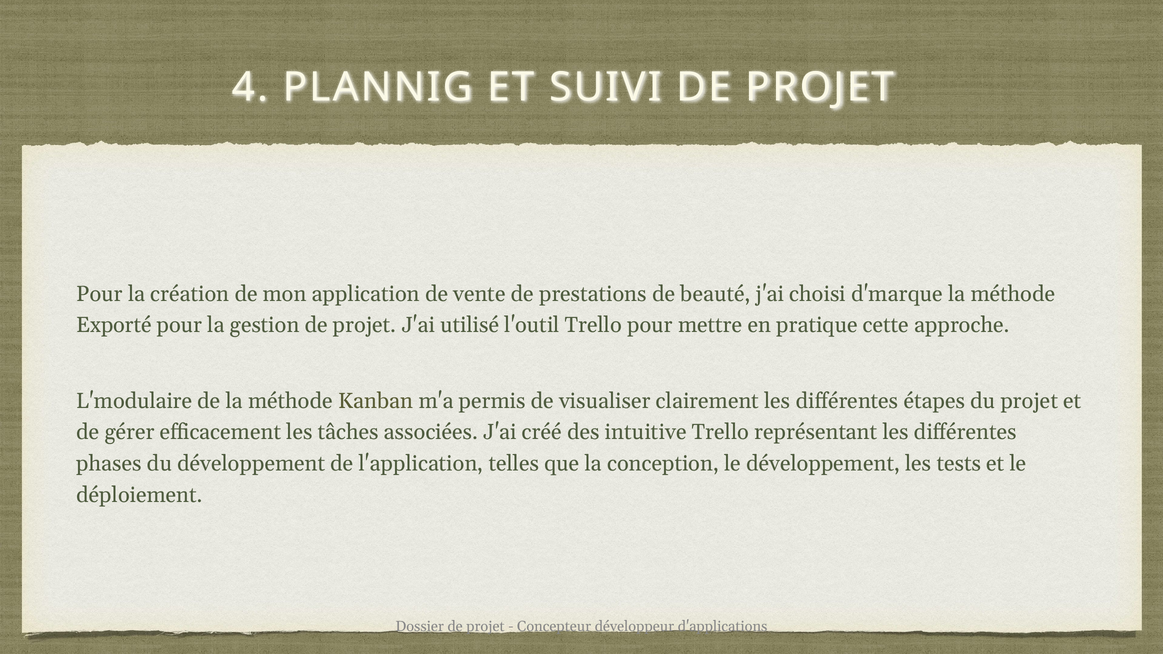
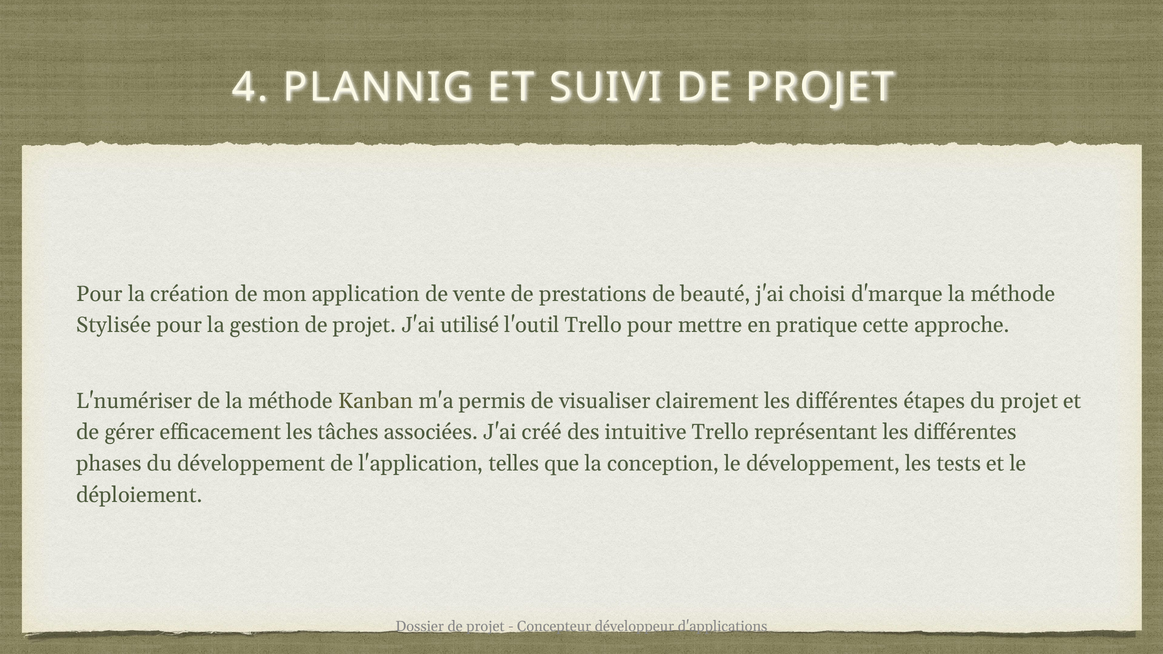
Exporté: Exporté -> Stylisée (114, 325)
L'modulaire: L'modulaire -> L'numériser (134, 401)
